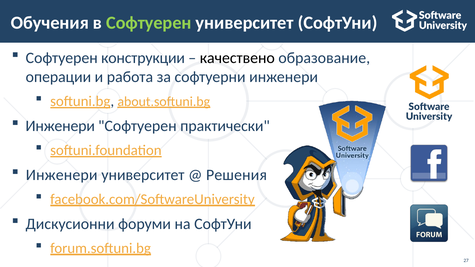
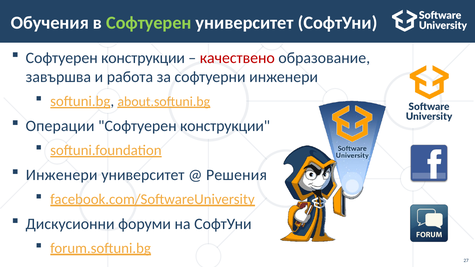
качествено colour: black -> red (237, 58)
операции: операции -> завършва (58, 77)
Инженери: Инженери -> Операции (60, 126)
практически: практически -> конструкции (225, 126)
